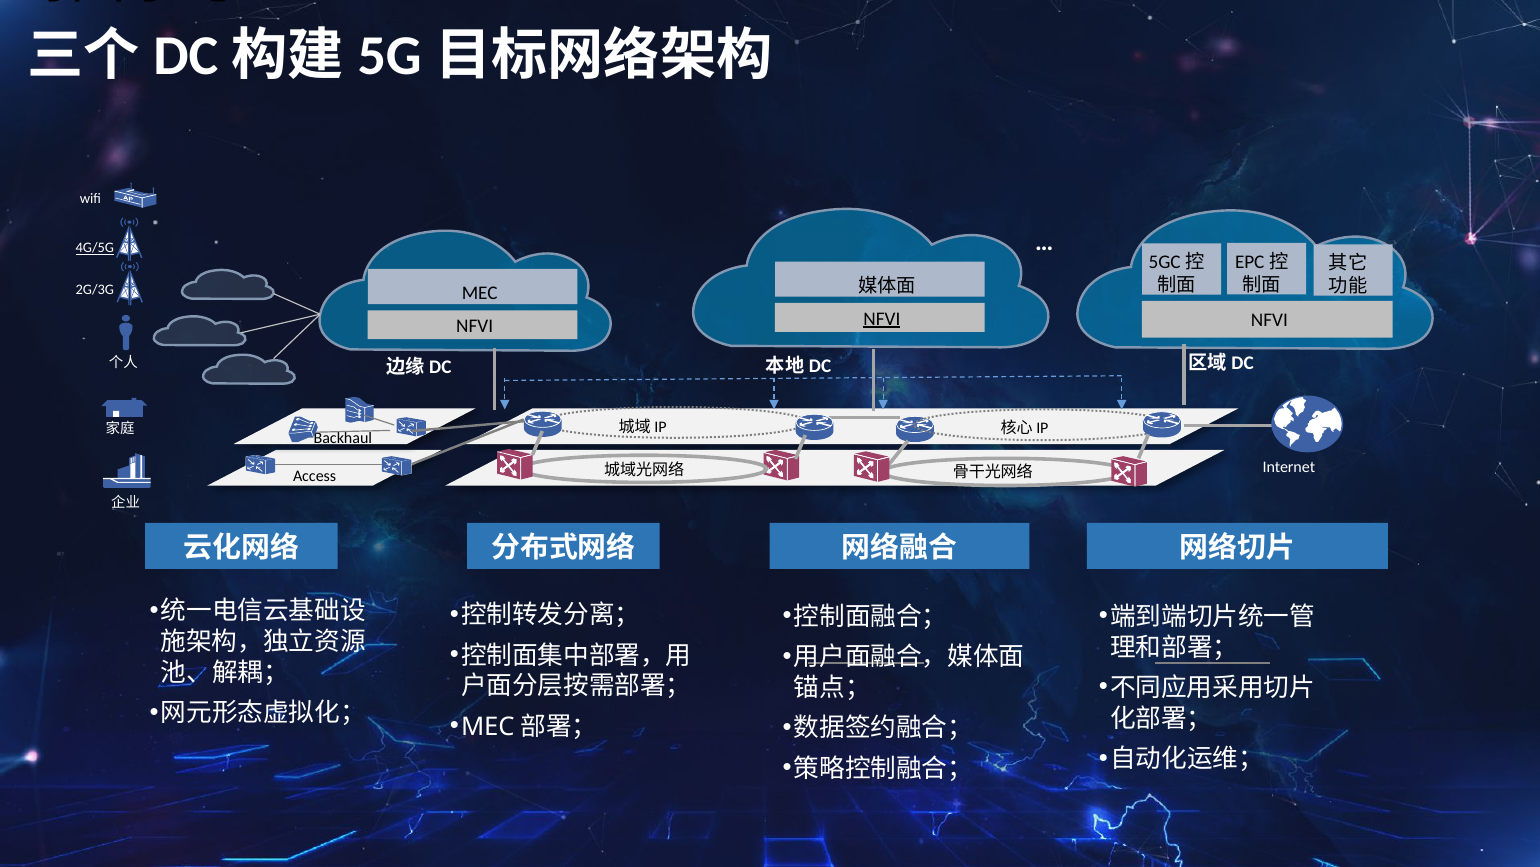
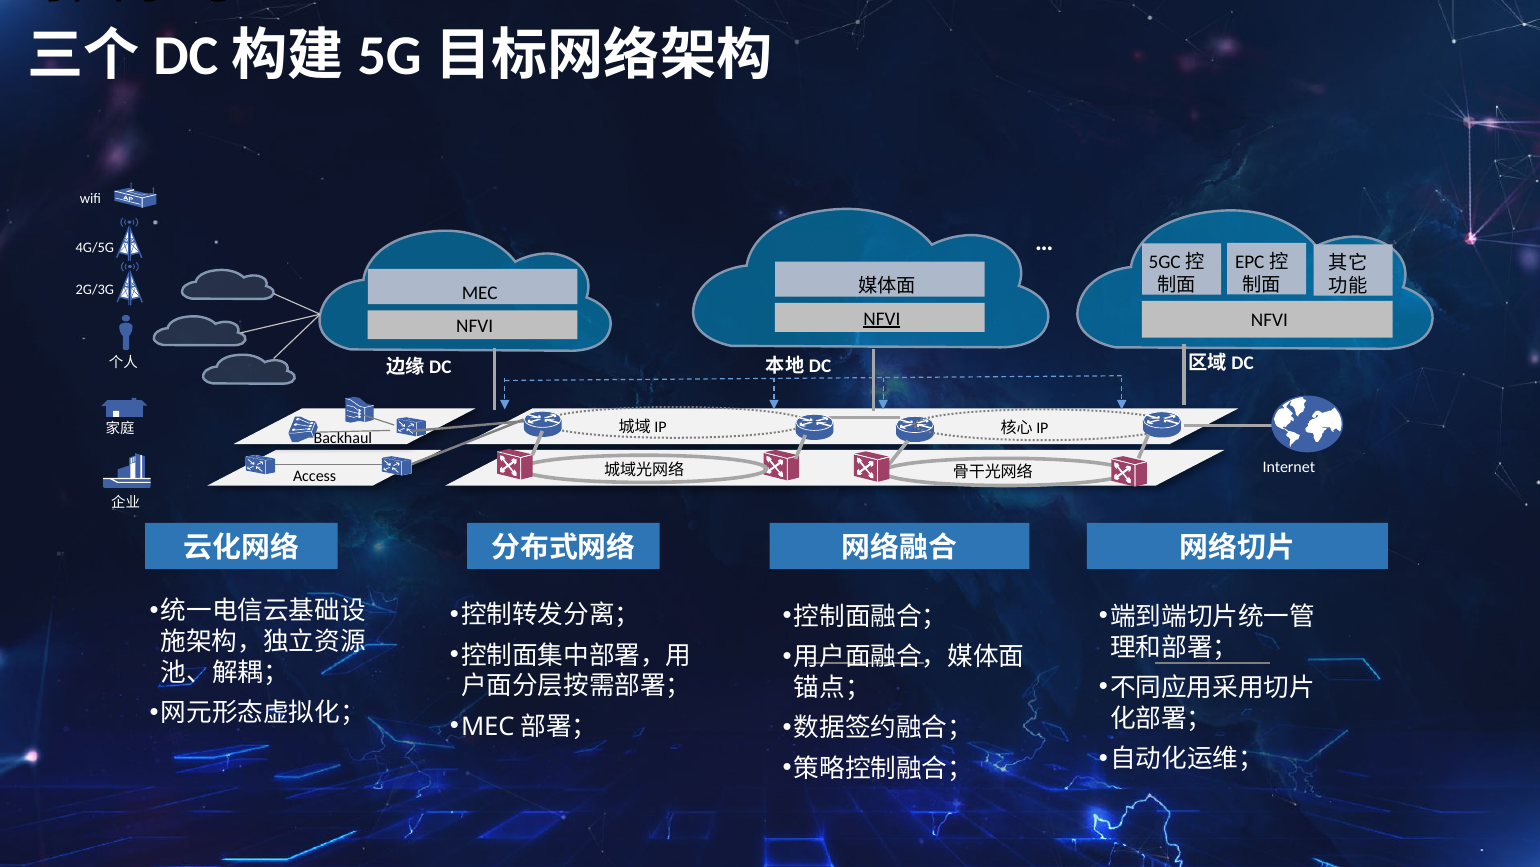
4G/5G underline: present -> none (95, 248)
